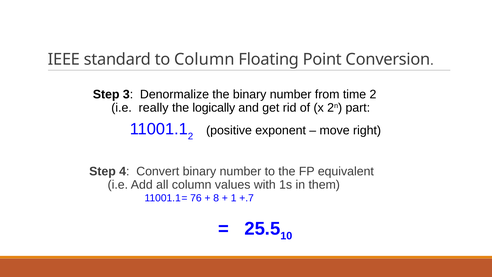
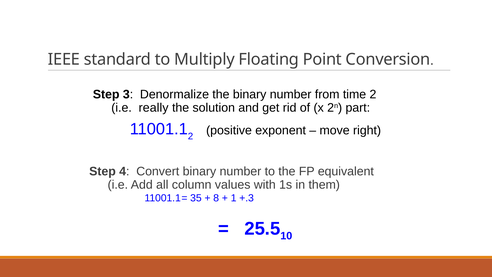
to Column: Column -> Multiply (205, 59)
logically: logically -> solution (214, 108)
76: 76 -> 35 (196, 198)
+.7: +.7 -> +.3 (247, 198)
